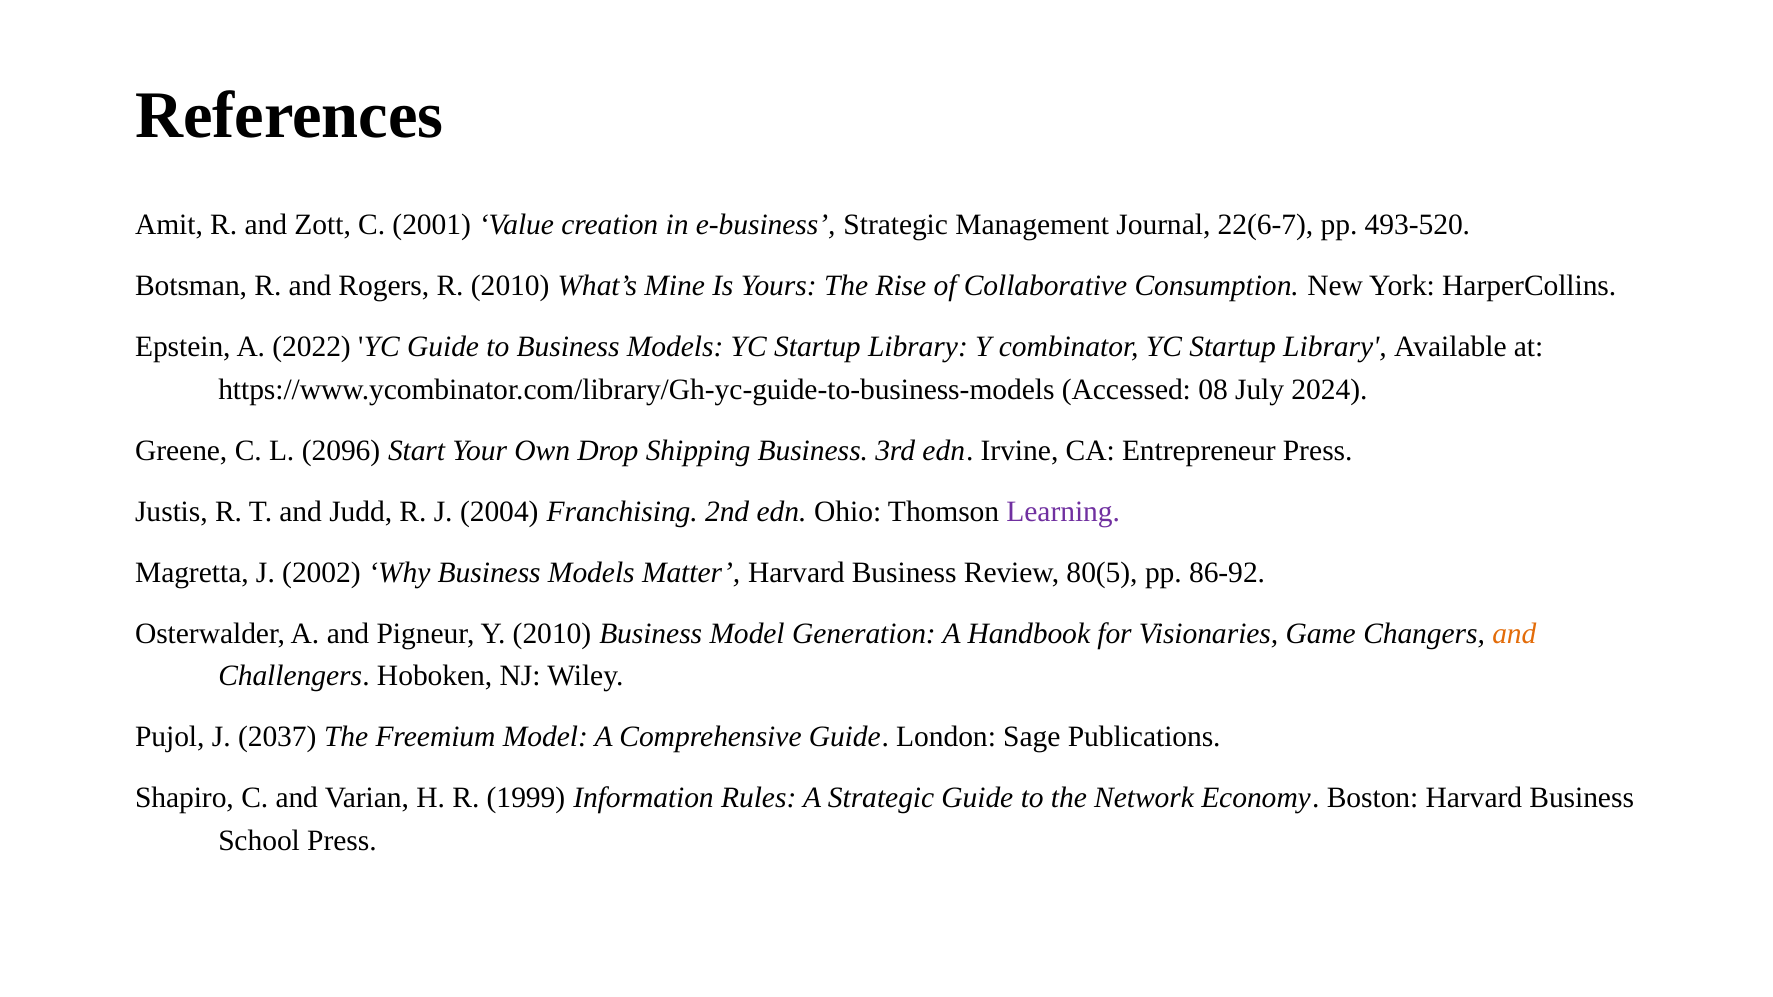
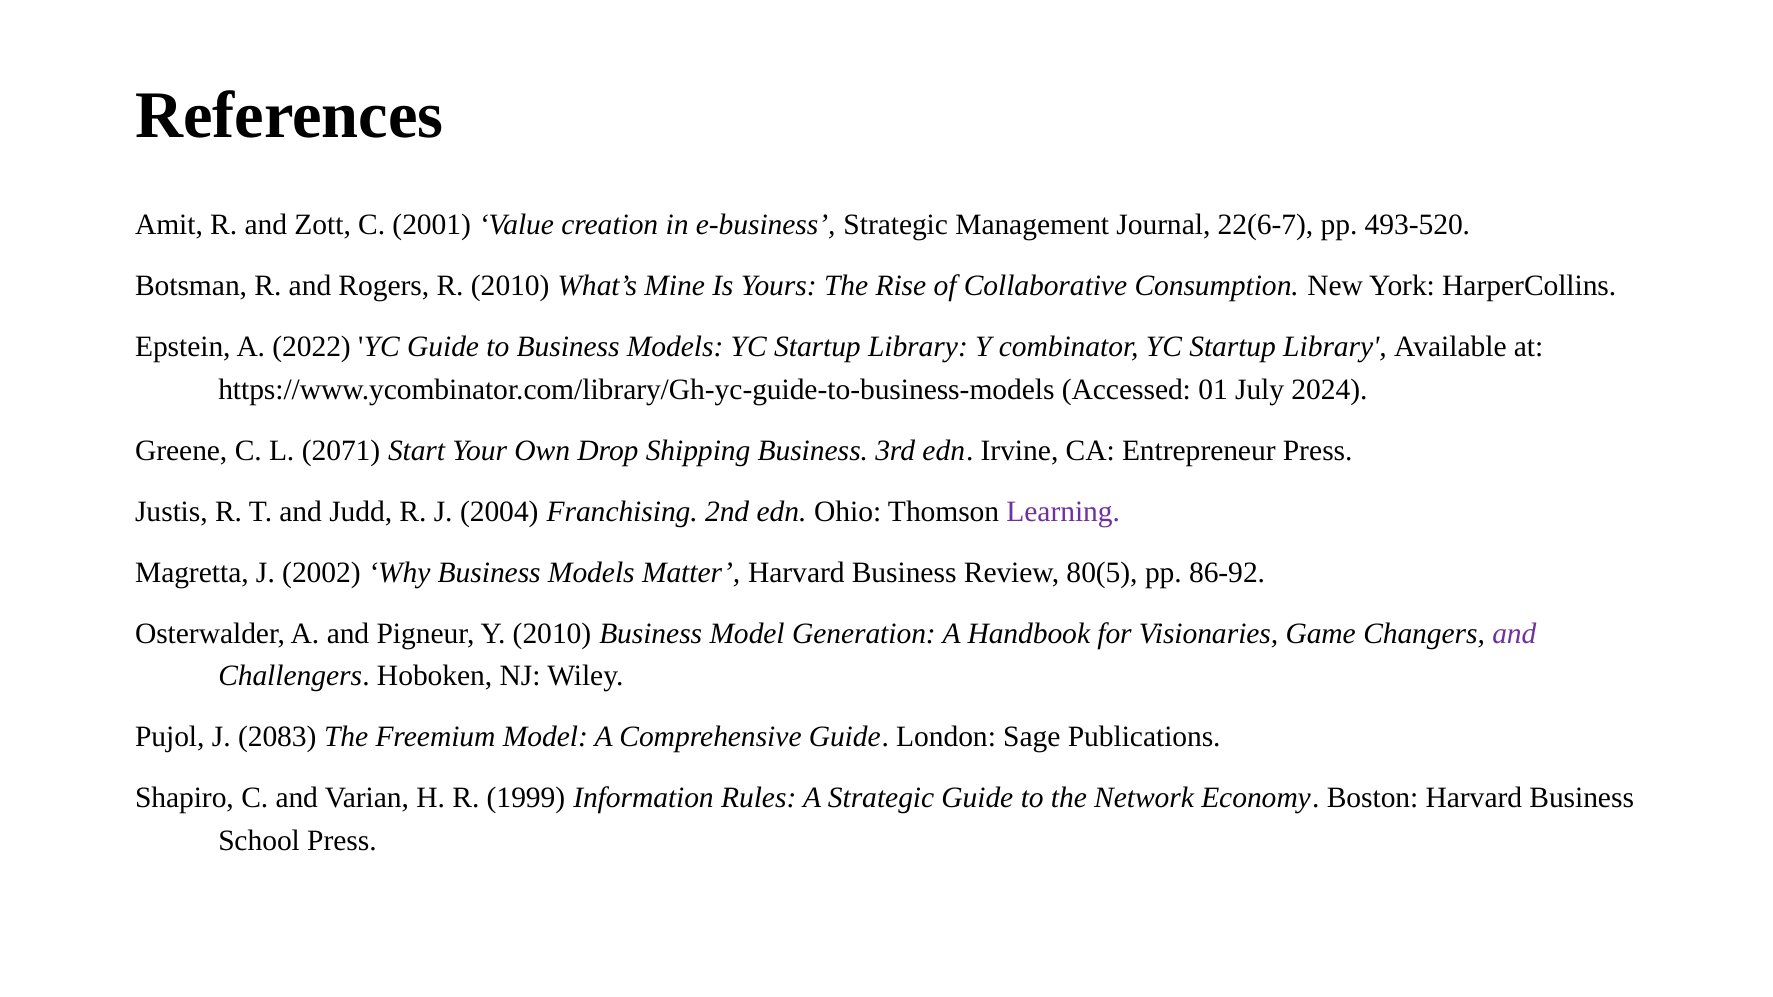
08: 08 -> 01 (1213, 390)
2096: 2096 -> 2071 (341, 451)
and colour: orange -> purple (1514, 634)
2037: 2037 -> 2083 (277, 737)
